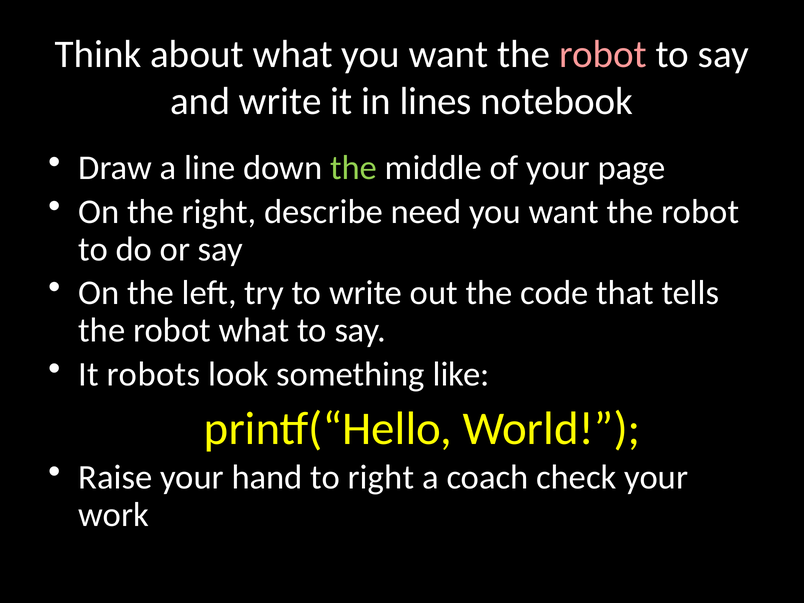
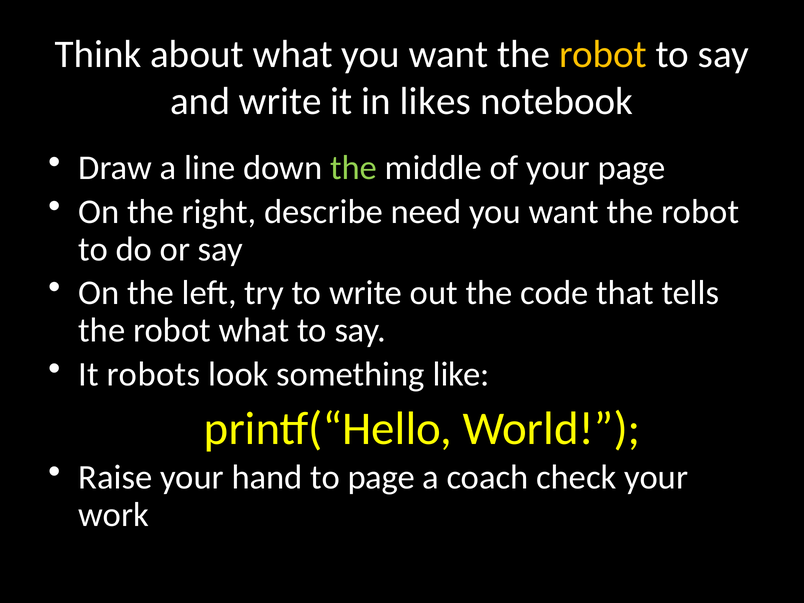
robot colour: pink -> yellow (603, 54)
lines: lines -> likes (435, 101)
to right: right -> page (381, 477)
